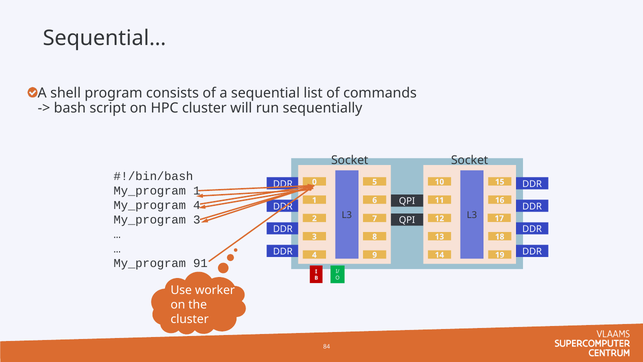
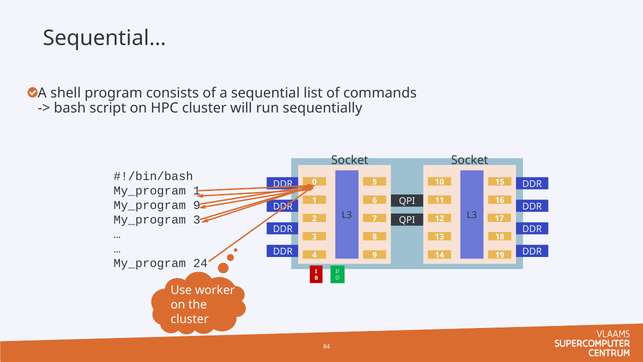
My_program 4: 4 -> 9 (197, 205)
91: 91 -> 24 (200, 263)
